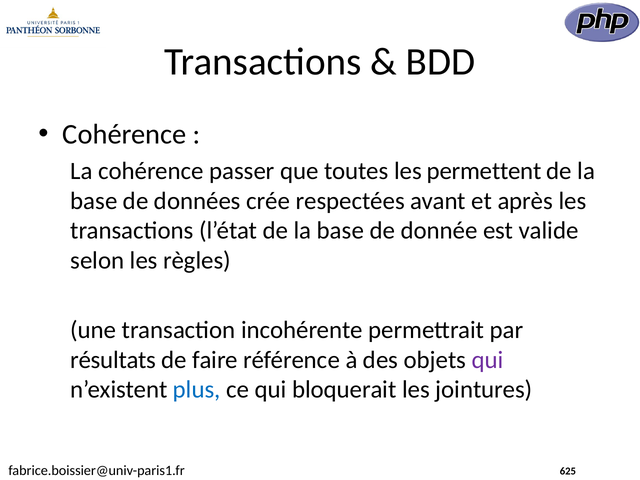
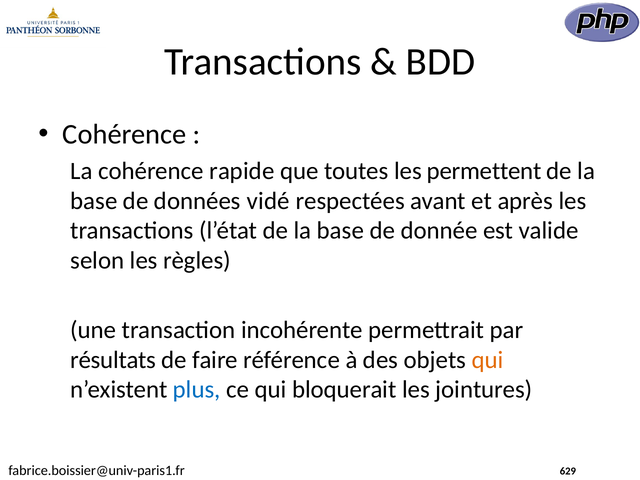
passer: passer -> rapide (242, 171)
crée: crée -> vidé (268, 201)
qui colour: purple -> orange (488, 360)
625: 625 -> 629 (568, 471)
